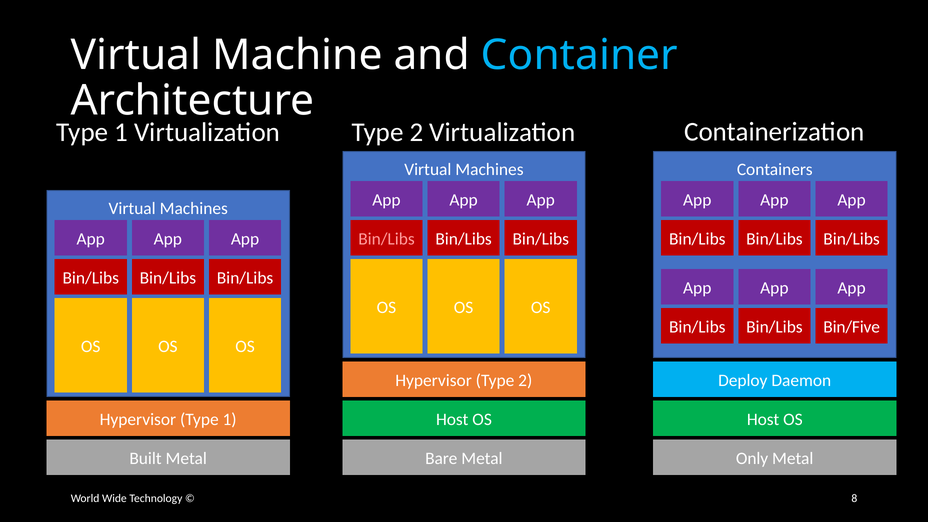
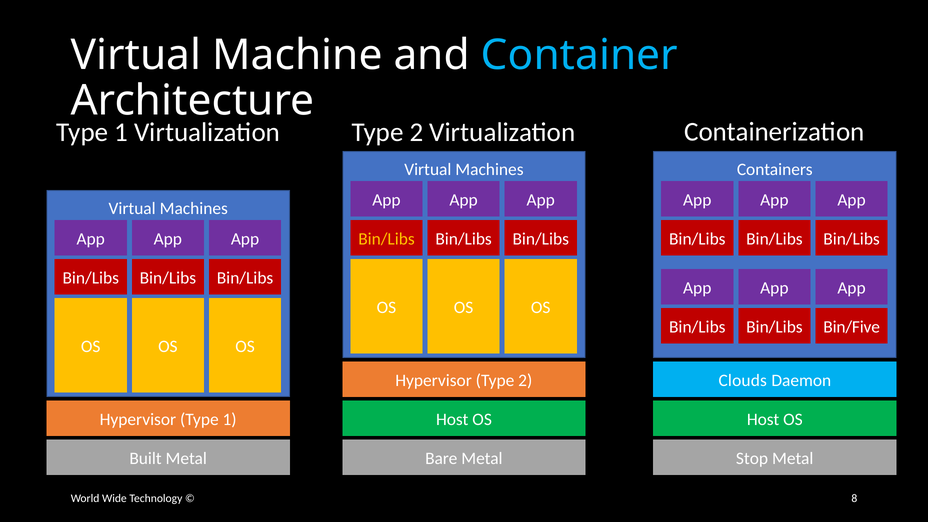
Bin/Libs colour: pink -> yellow (386, 239)
Deploy: Deploy -> Clouds (743, 381)
Only: Only -> Stop (752, 459)
